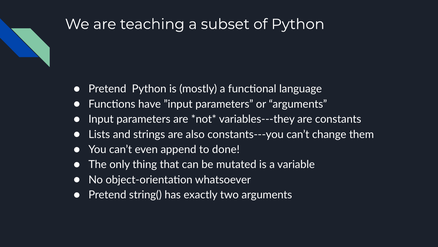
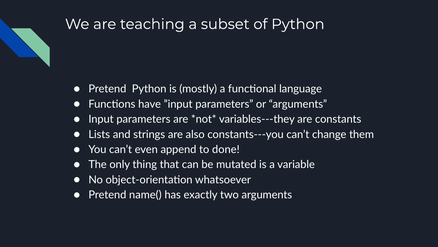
string(: string( -> name( (145, 195)
